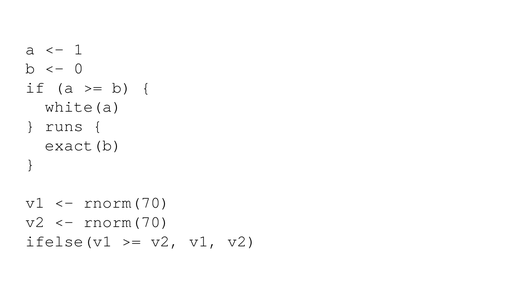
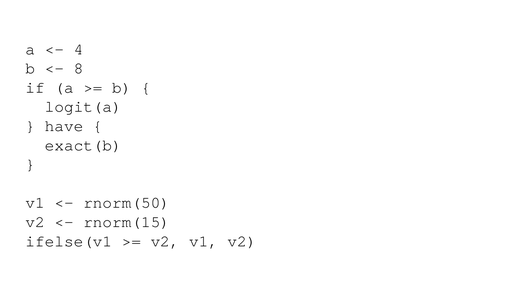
1: 1 -> 4 (79, 49)
0: 0 -> 8 (79, 68)
white(a: white(a -> logit(a (83, 107)
runs: runs -> have (64, 126)
rnorm(70: rnorm(70 -> rnorm(50 (127, 203)
rnorm(70: rnorm(70 -> rnorm(15 (127, 222)
